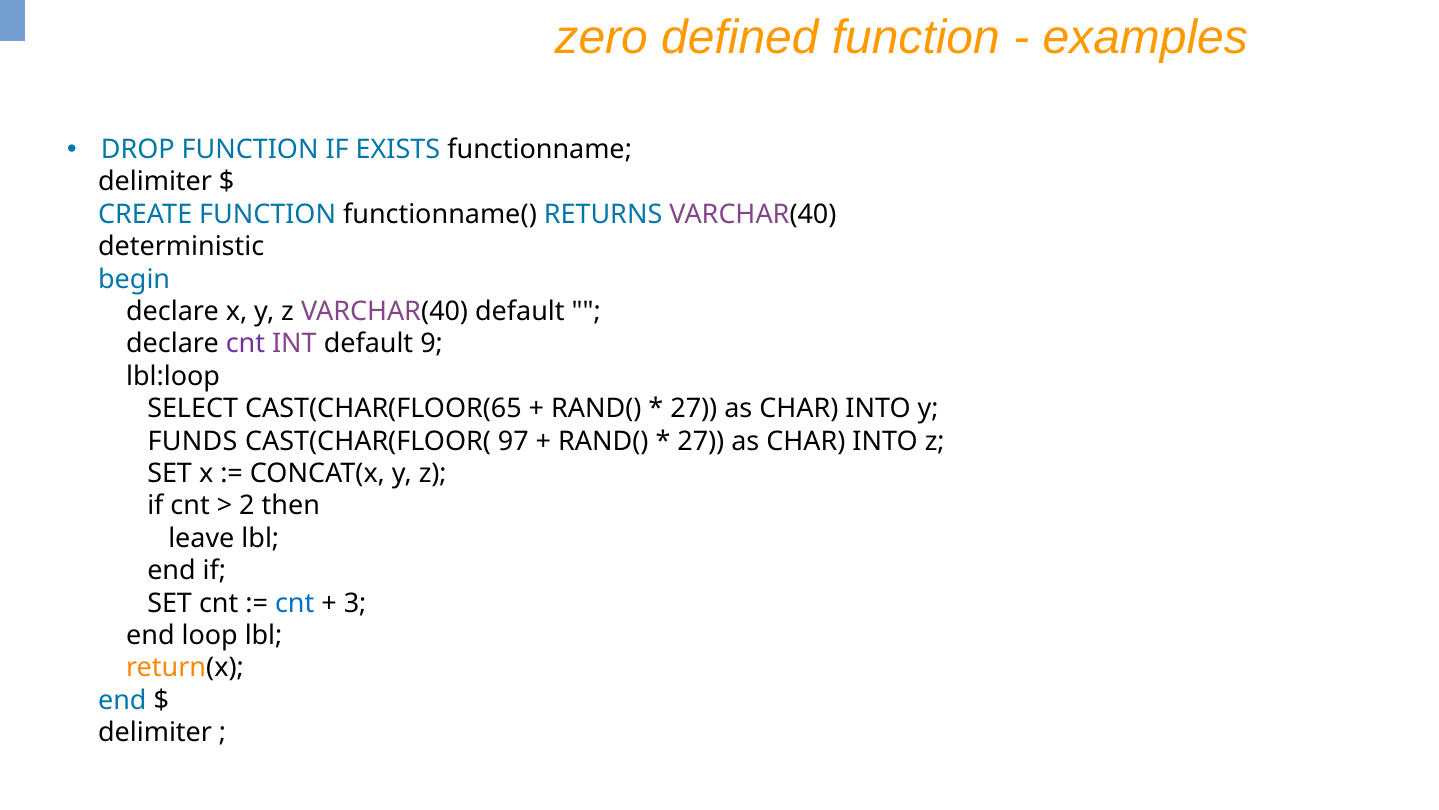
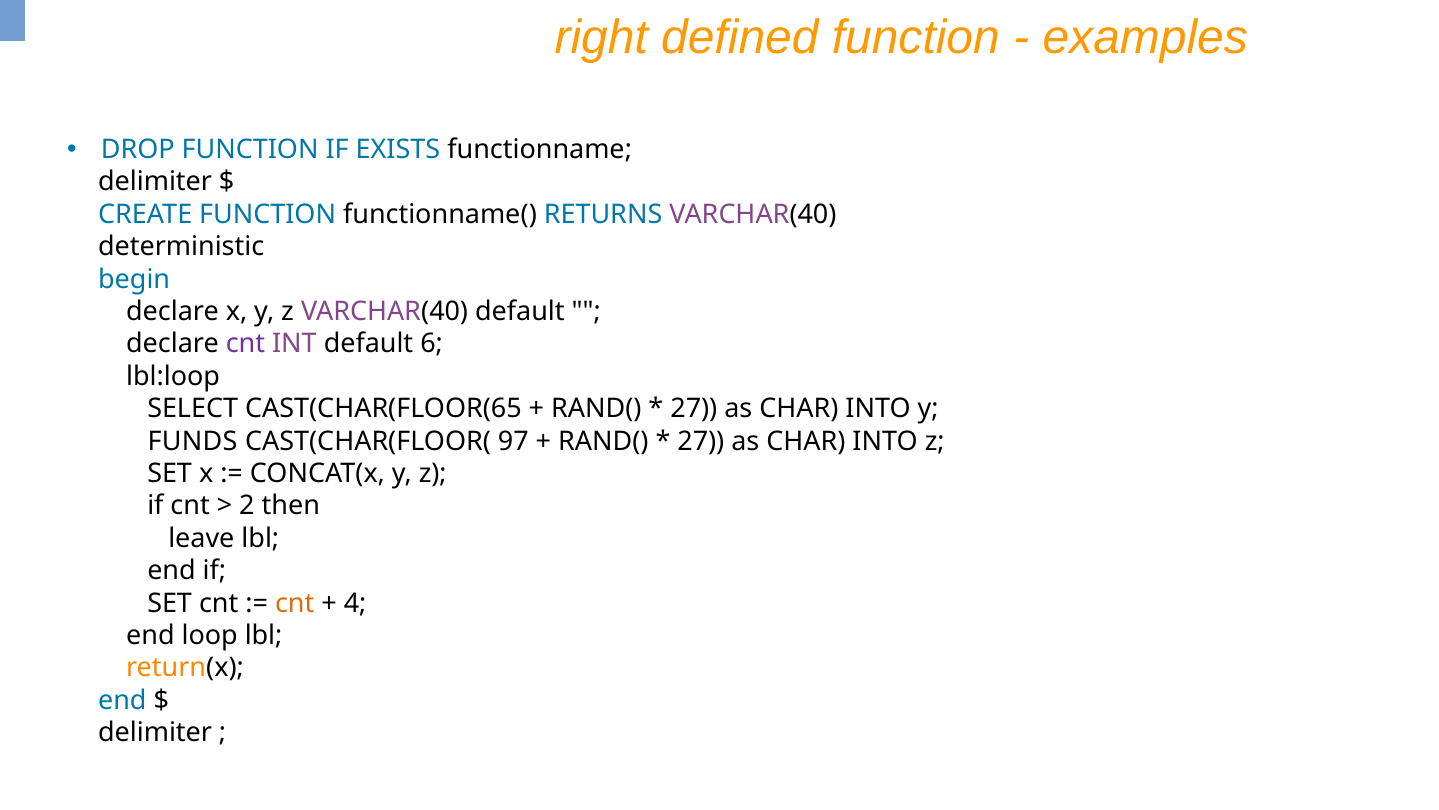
zero: zero -> right (601, 37)
9: 9 -> 6 (432, 344)
cnt colour: blue -> orange (295, 603)
3: 3 -> 4 (355, 603)
